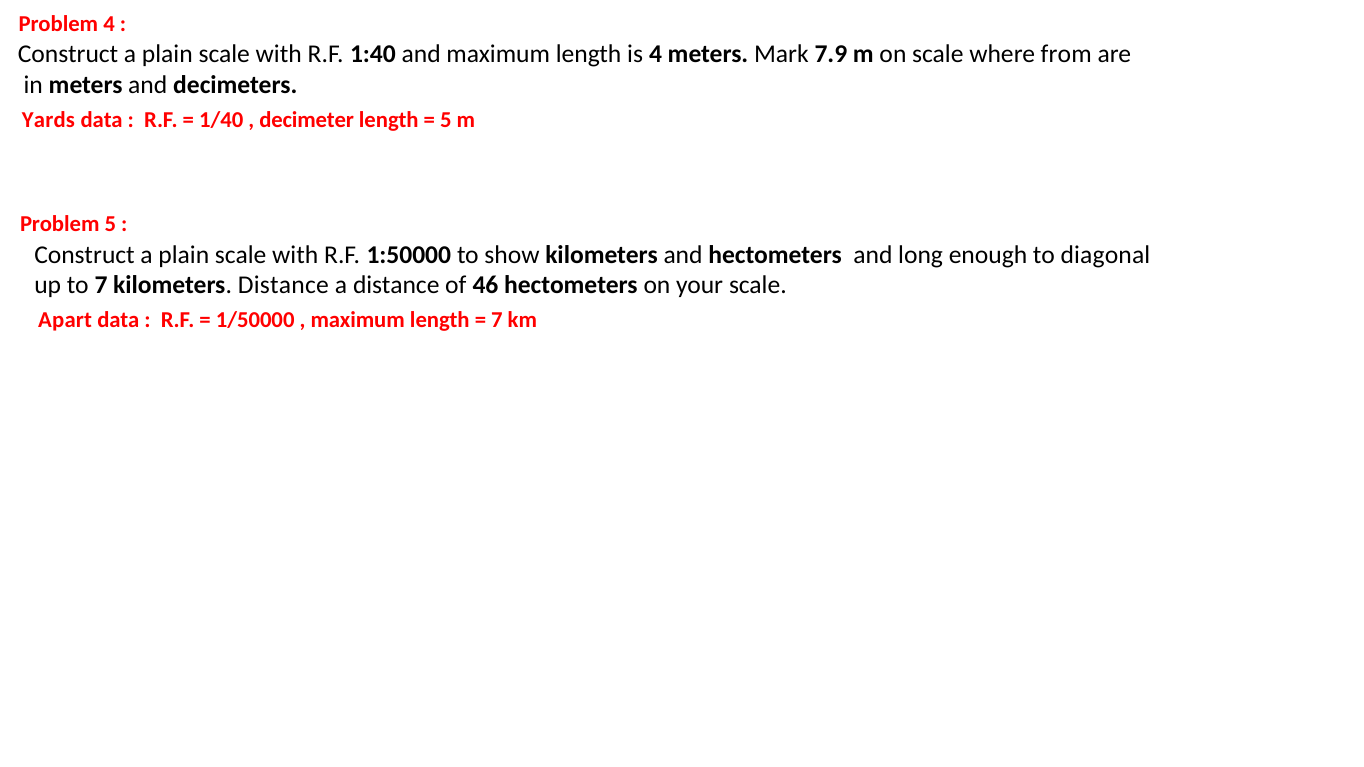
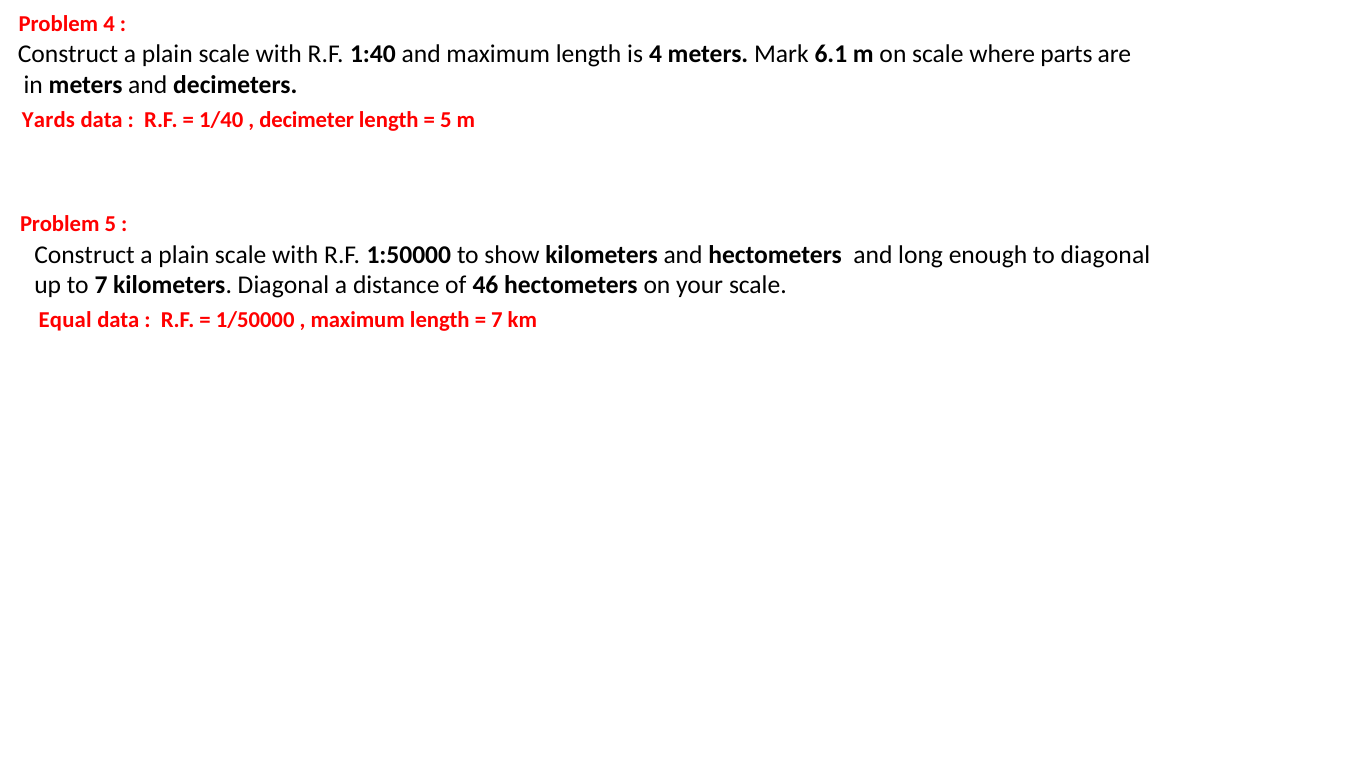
7.9: 7.9 -> 6.1 (831, 55)
from: from -> parts (1066, 55)
kilometers Distance: Distance -> Diagonal (283, 286)
Apart: Apart -> Equal (65, 320)
